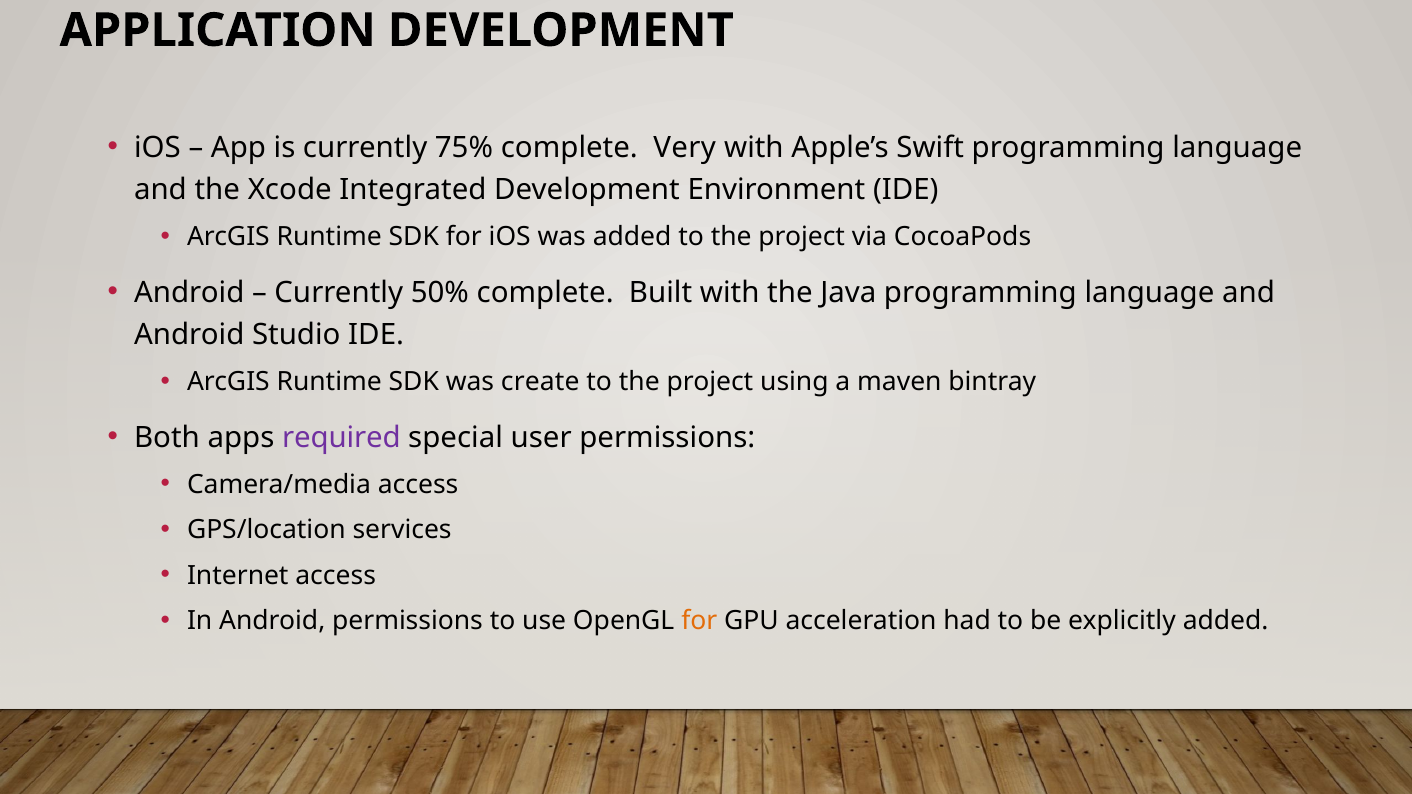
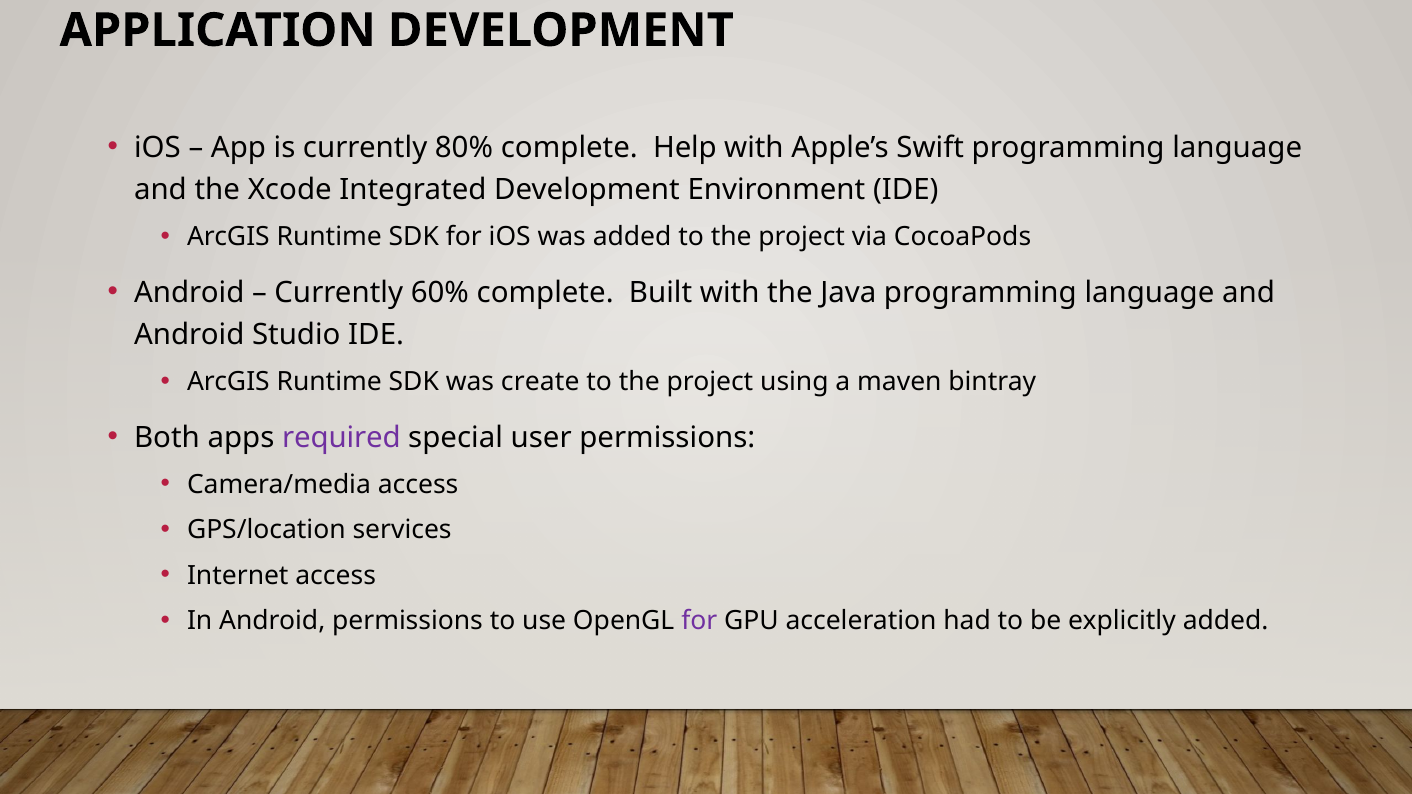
75%: 75% -> 80% (464, 148)
Very: Very -> Help (685, 148)
50%: 50% -> 60% (440, 293)
for colour: orange -> purple (699, 621)
